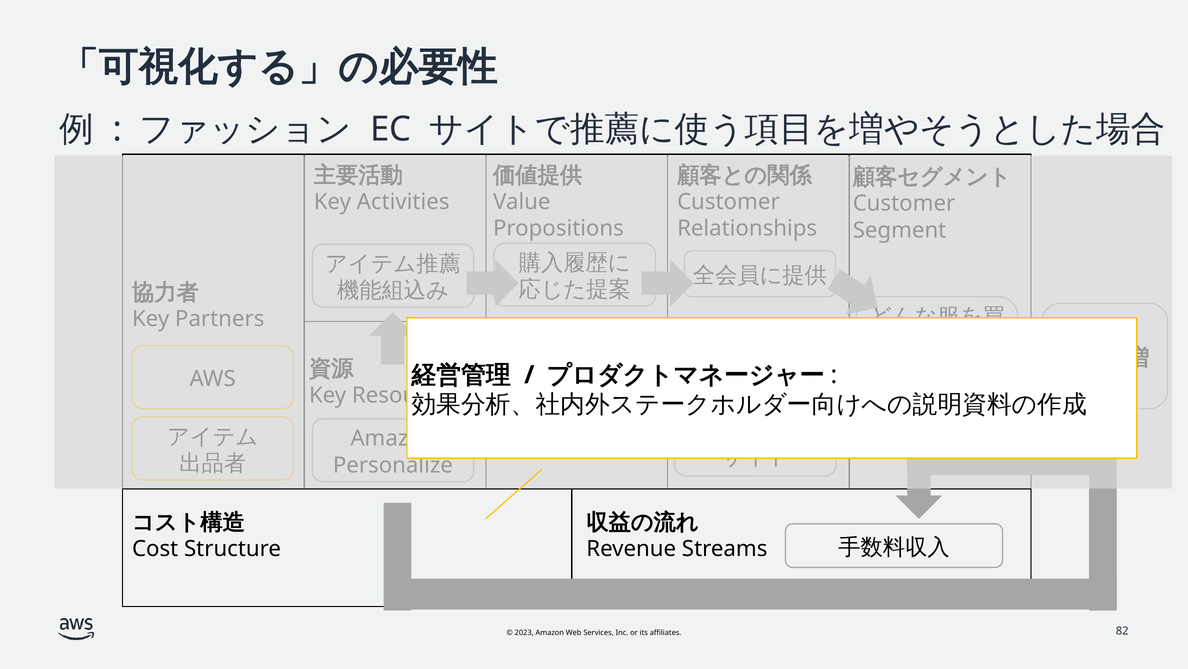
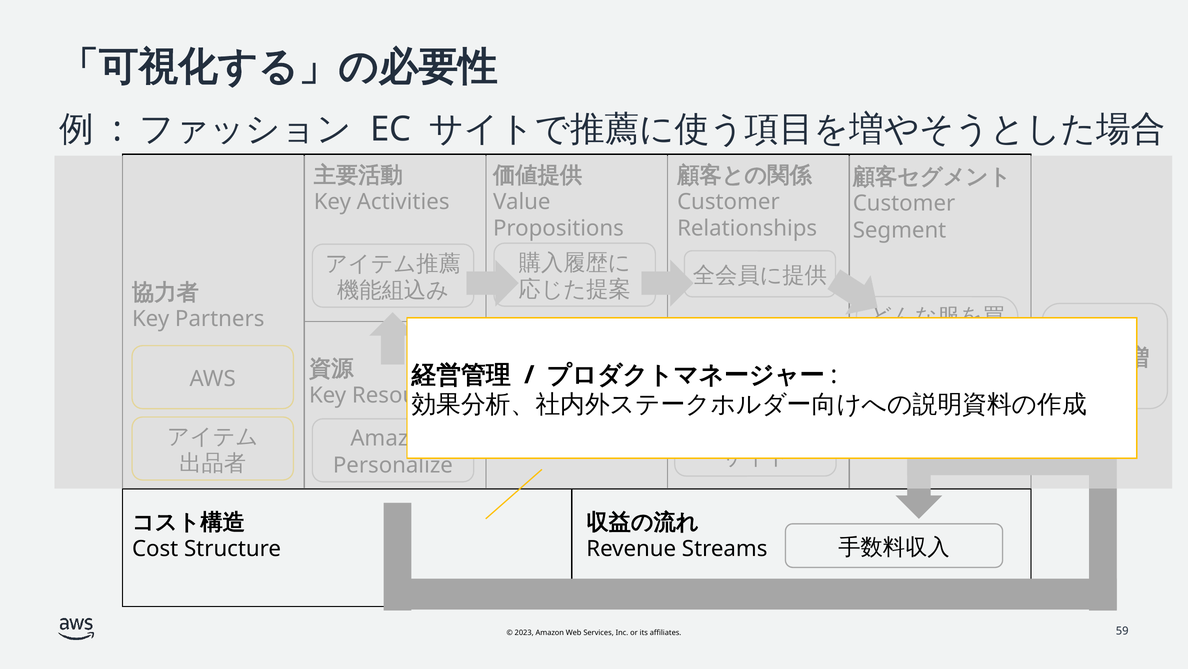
82: 82 -> 59 (1122, 631)
